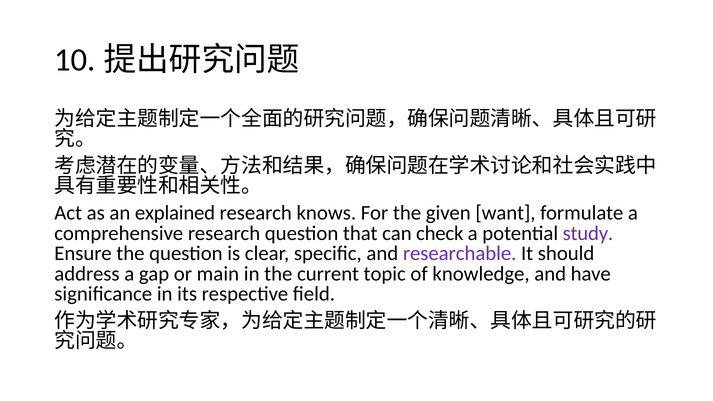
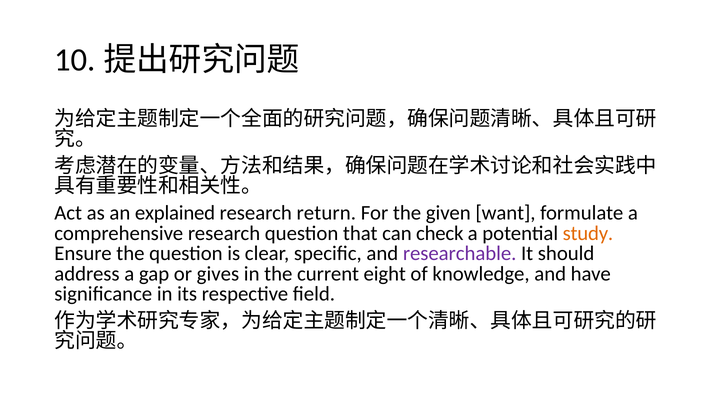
knows: knows -> return (326, 213)
study colour: purple -> orange (588, 233)
main: main -> gives (218, 274)
topic: topic -> eight (385, 274)
